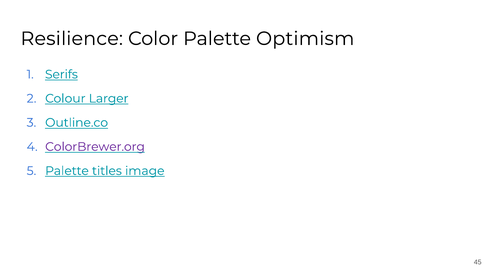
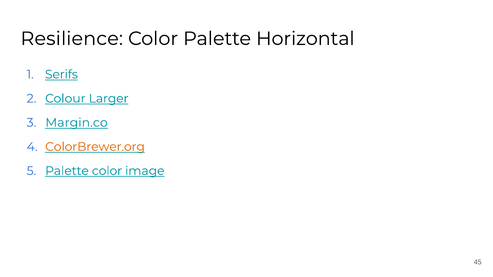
Optimism: Optimism -> Horizontal (305, 39)
Outline.co: Outline.co -> Margin.co (77, 123)
ColorBrewer.org colour: purple -> orange (95, 147)
Palette titles: titles -> color (107, 171)
